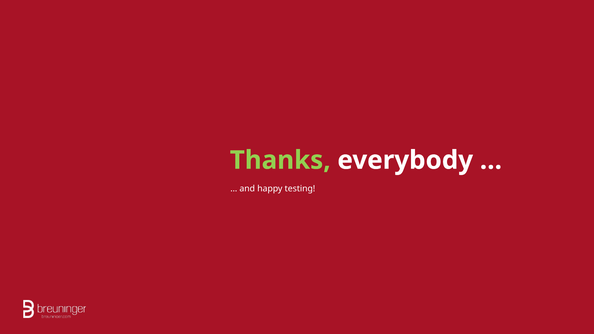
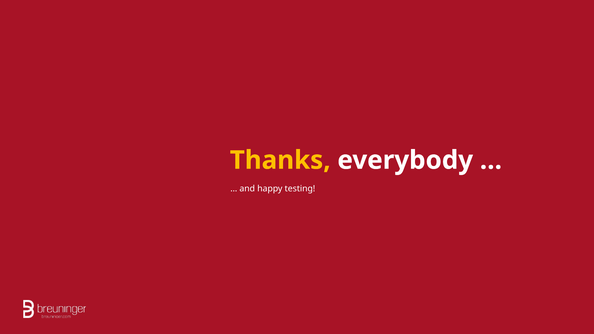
Thanks colour: light green -> yellow (280, 160)
